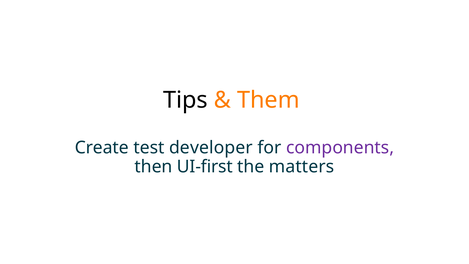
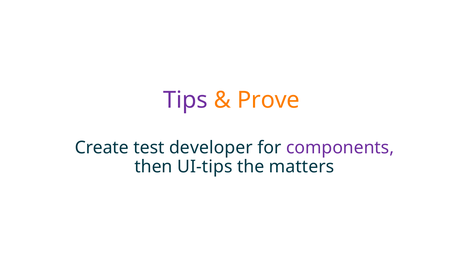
Tips colour: black -> purple (185, 100)
Them: Them -> Prove (268, 100)
UI-first: UI-first -> UI-tips (205, 167)
